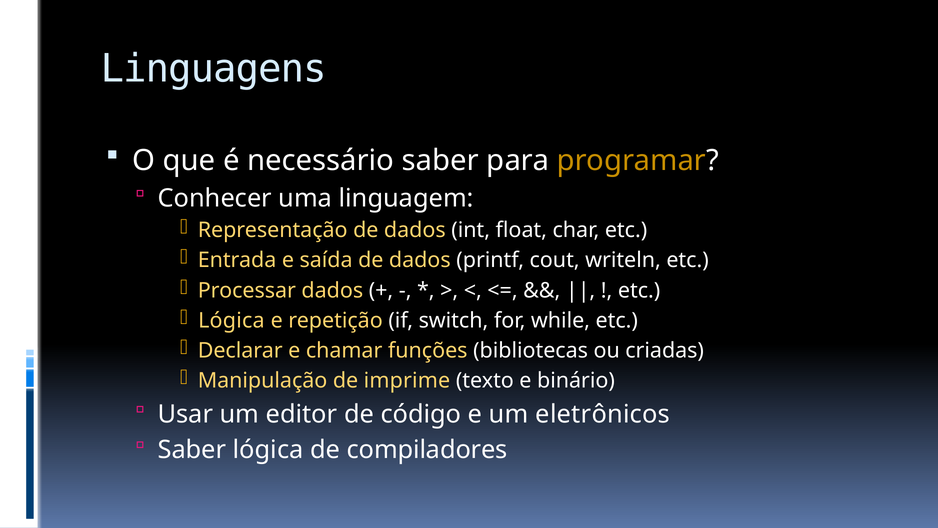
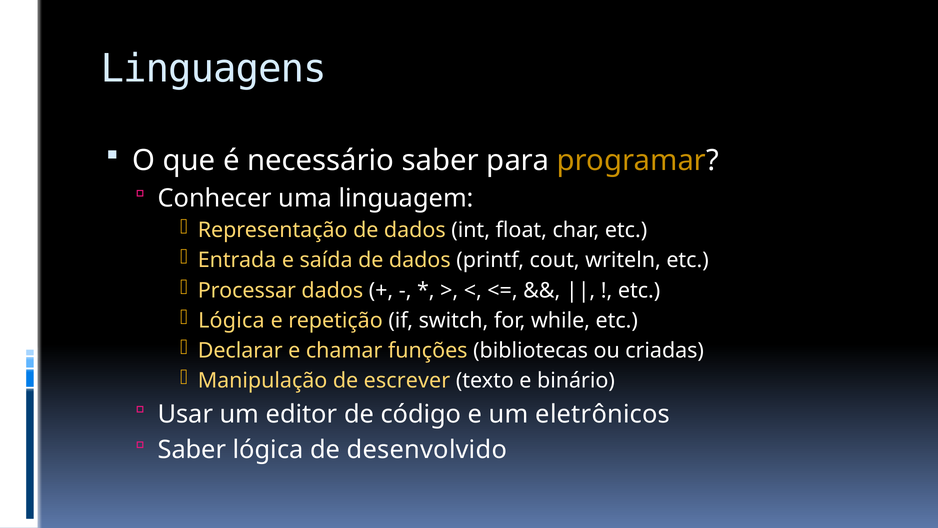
imprime: imprime -> escrever (407, 380)
compiladores: compiladores -> desenvolvido (427, 450)
